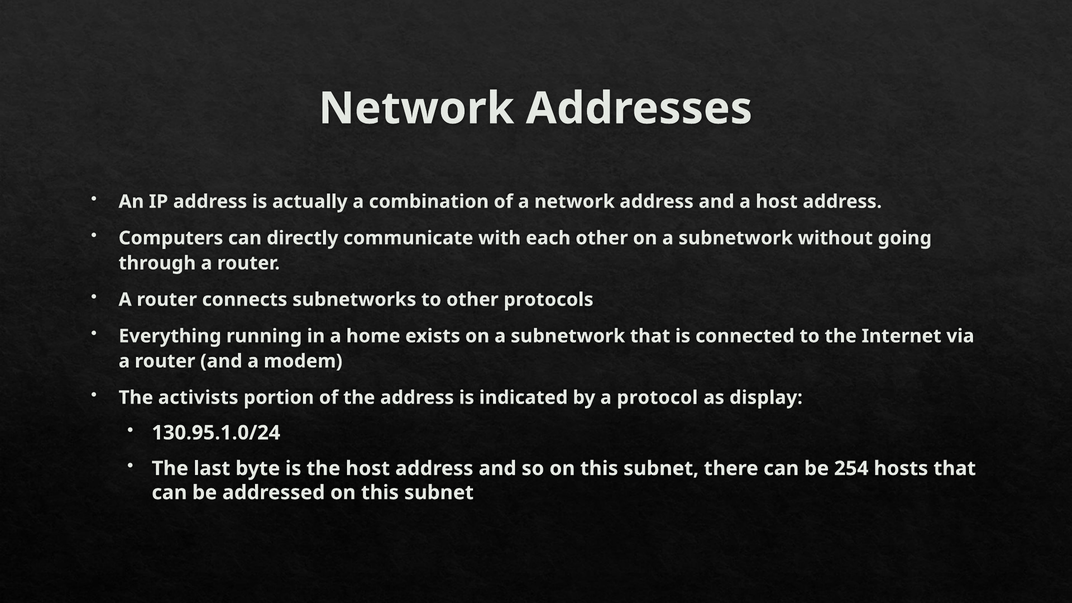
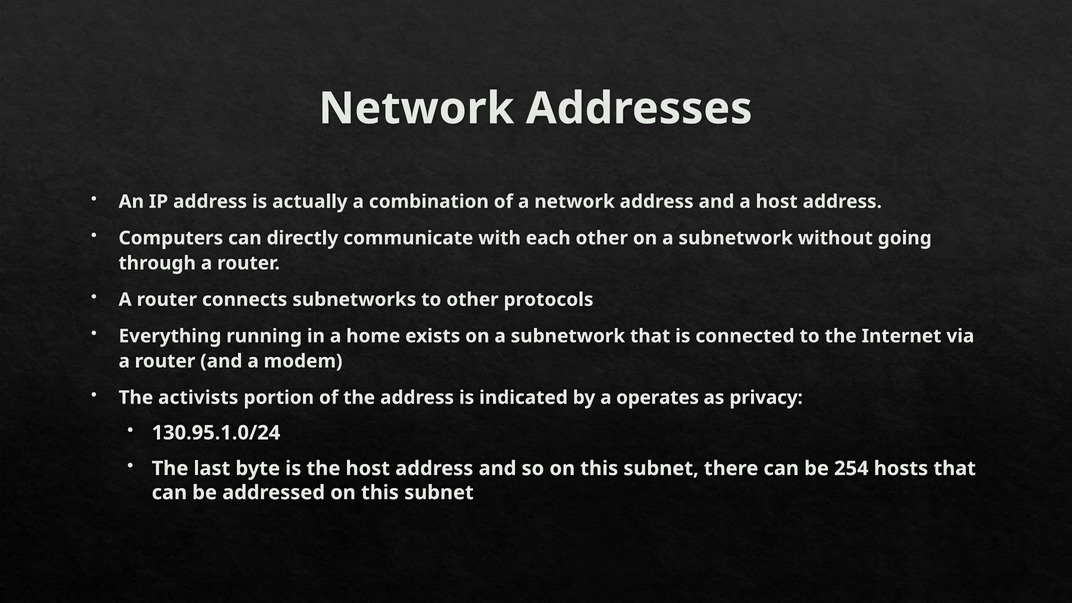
protocol: protocol -> operates (658, 398)
display: display -> privacy (766, 398)
